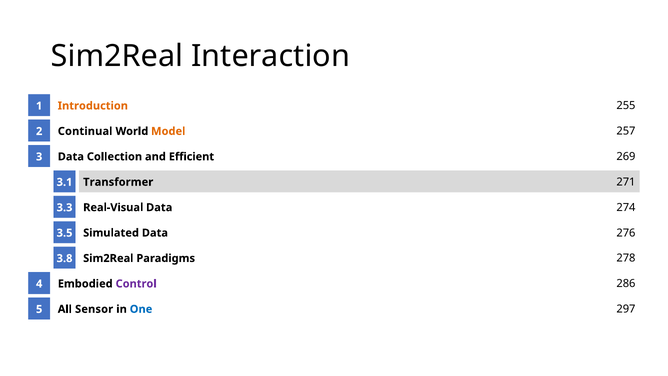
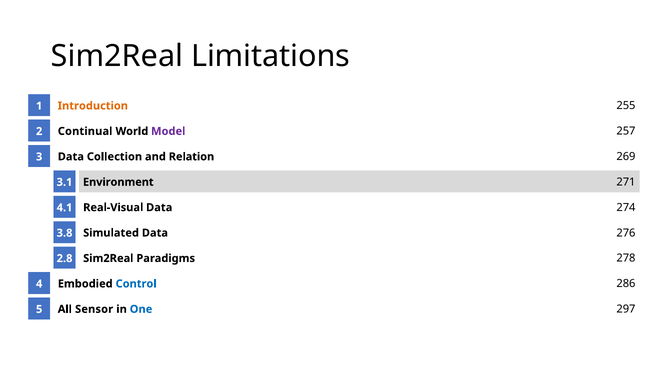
Interaction: Interaction -> Limitations (271, 56)
Model colour: orange -> purple (168, 131)
Efficient: Efficient -> Relation (191, 157)
Transformer: Transformer -> Environment (118, 182)
3.3: 3.3 -> 4.1 (65, 207)
3.5: 3.5 -> 3.8 (65, 233)
3.8: 3.8 -> 2.8 (65, 258)
Control colour: purple -> blue (136, 284)
